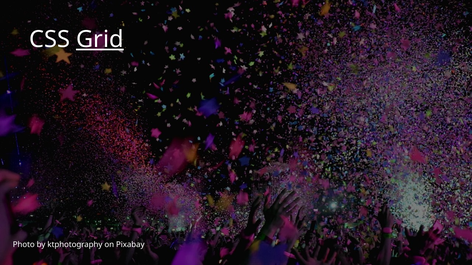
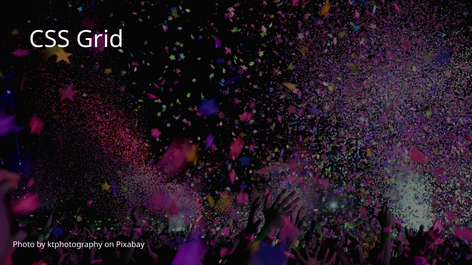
Grid underline: present -> none (100, 39)
